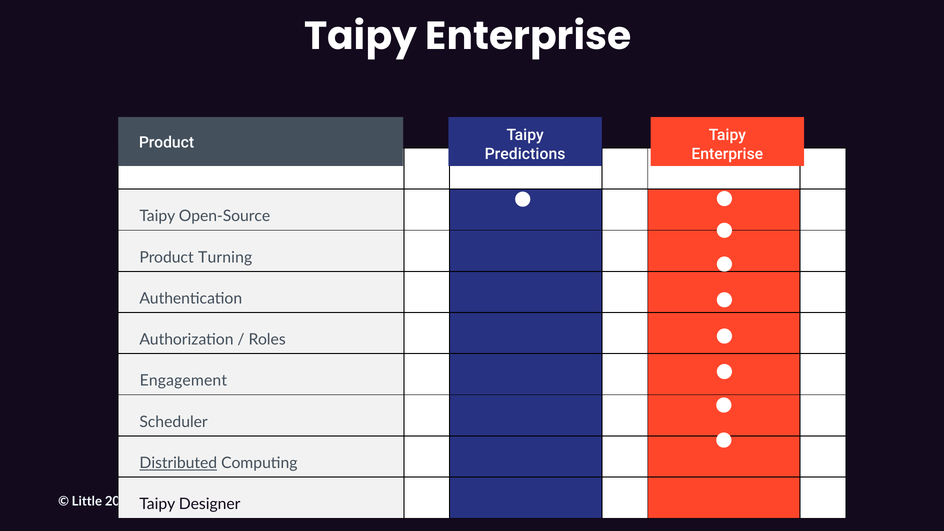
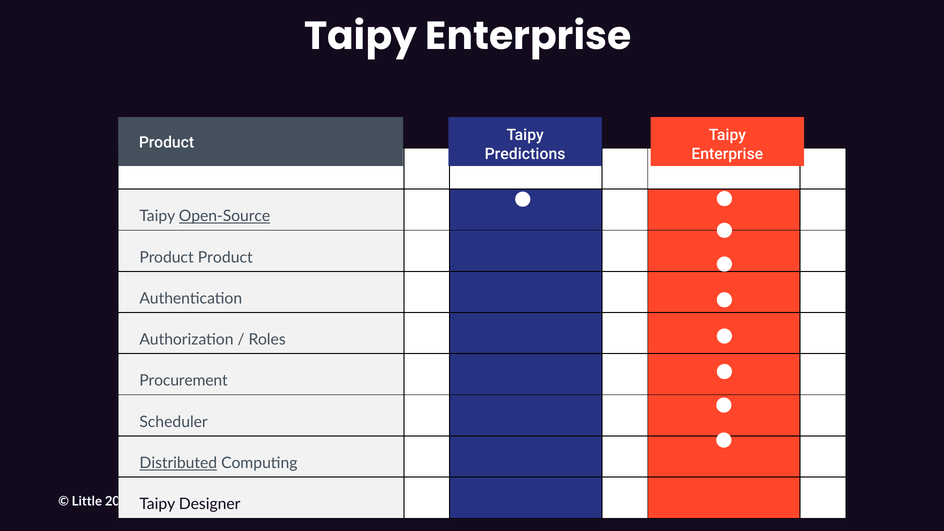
Open-Source underline: none -> present (224, 216)
Product Turning: Turning -> Product (225, 257)
Engagement: Engagement -> Procurement (184, 381)
